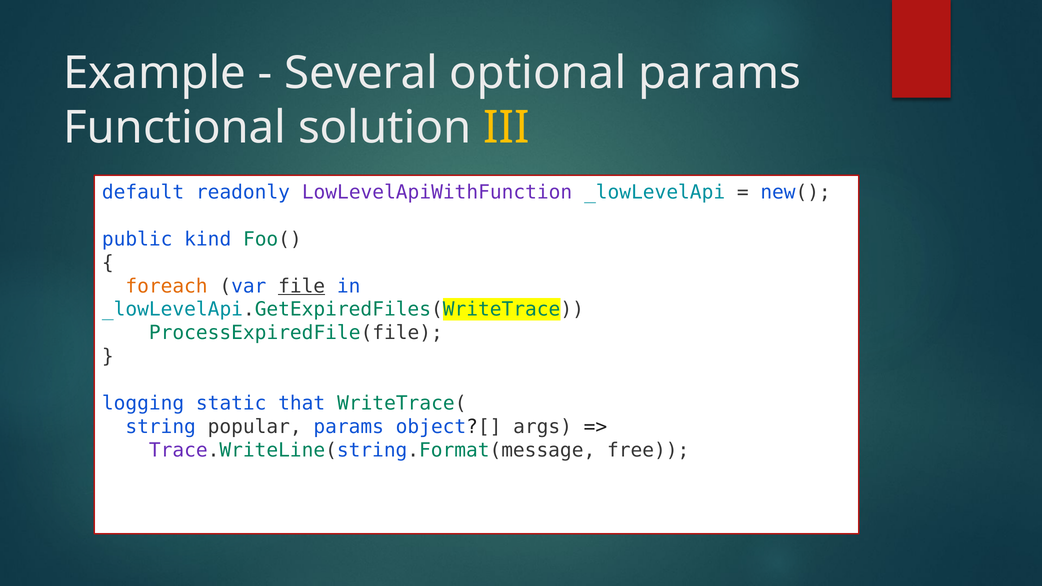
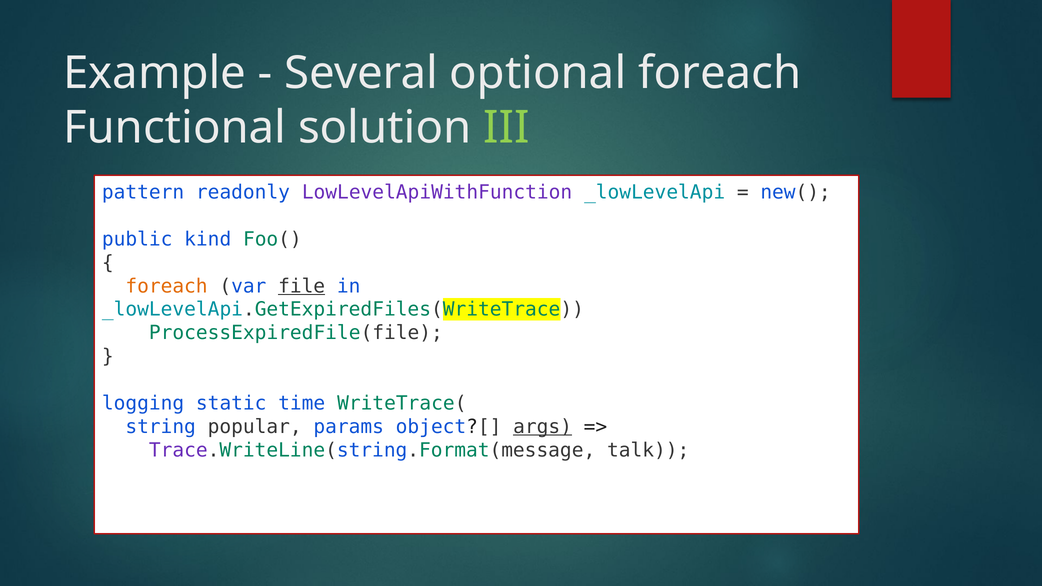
optional params: params -> foreach (720, 73)
III colour: yellow -> light green (506, 128)
default: default -> pattern (143, 192)
that: that -> time (302, 403)
args underline: none -> present (543, 427)
free: free -> talk (648, 450)
